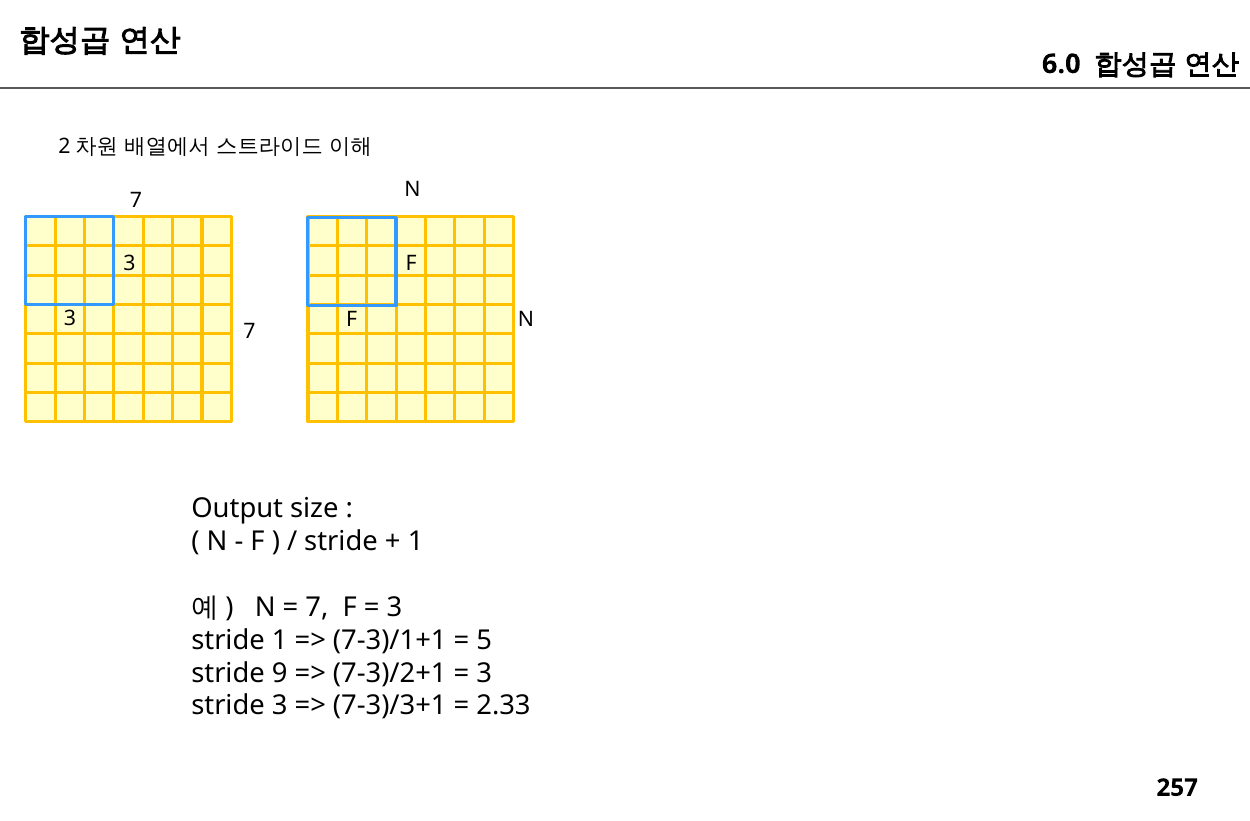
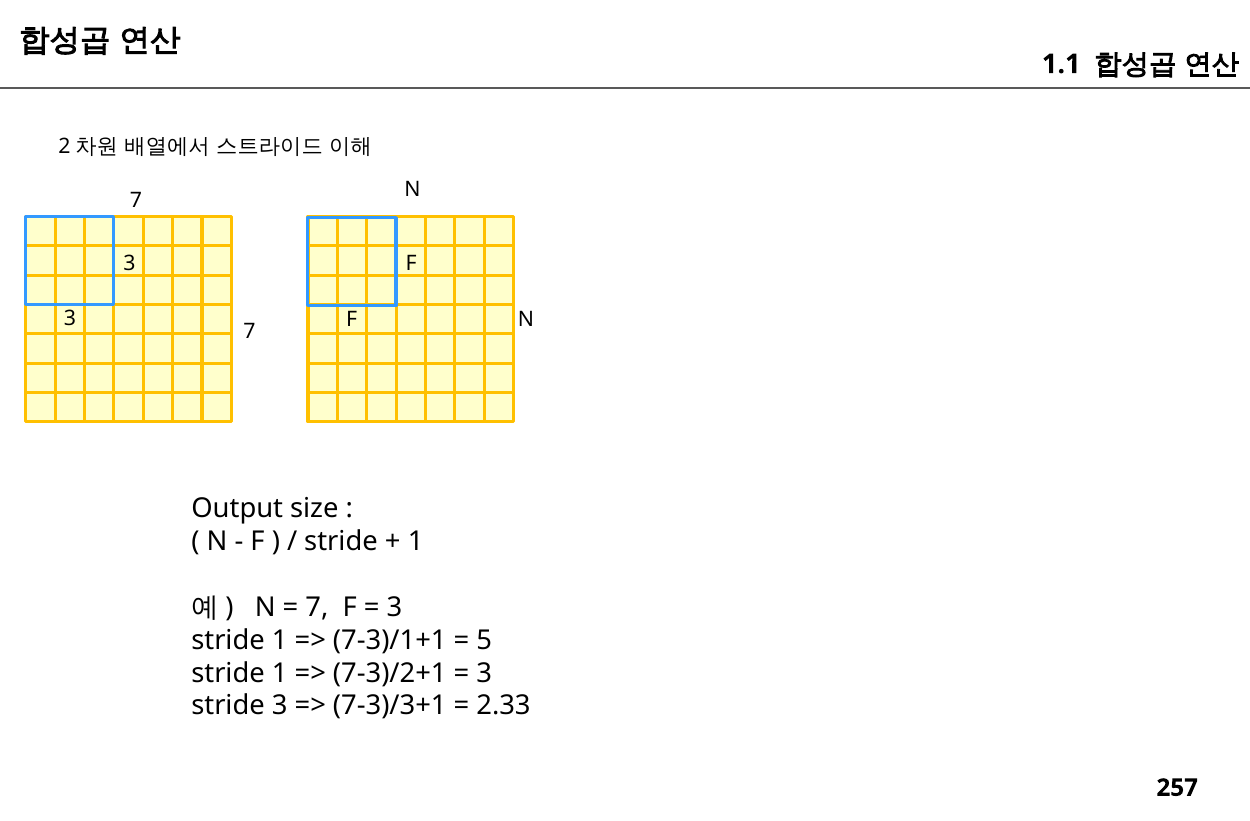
6.0: 6.0 -> 1.1 (1061, 64)
9: 9 -> 1 (280, 673)
